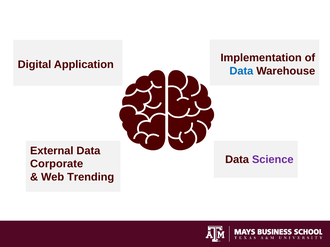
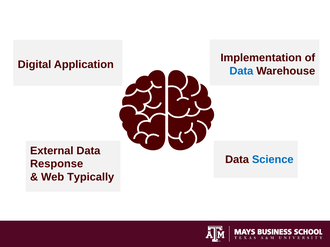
Science colour: purple -> blue (273, 160)
Corporate: Corporate -> Response (57, 164)
Trending: Trending -> Typically (91, 177)
